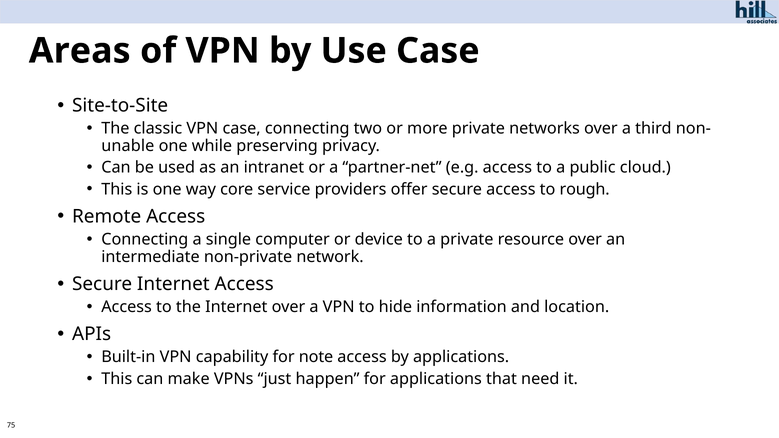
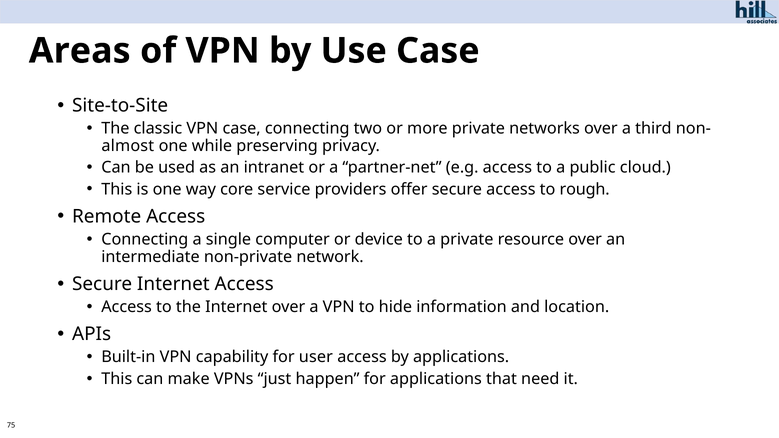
unable: unable -> almost (128, 146)
note: note -> user (316, 357)
